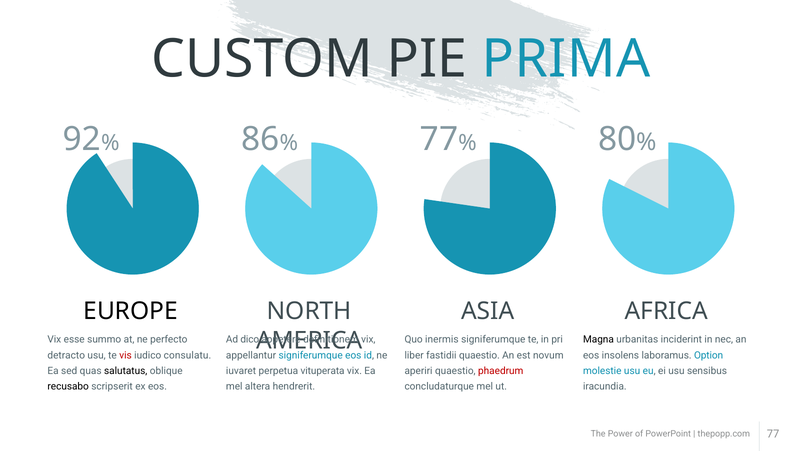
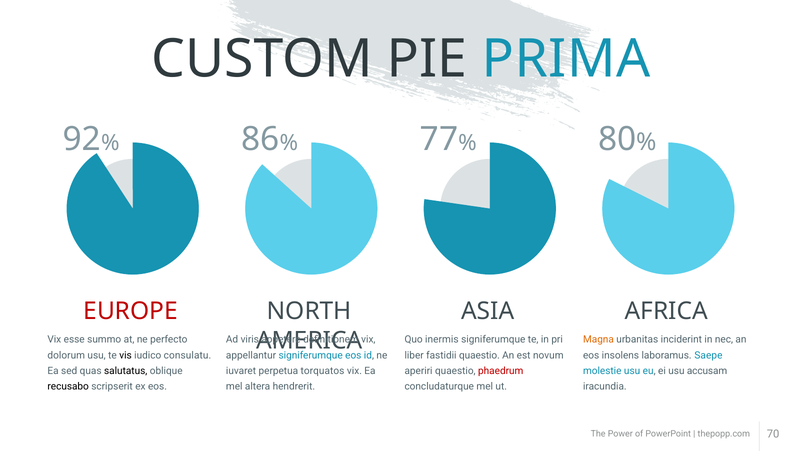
EUROPE colour: black -> red (131, 312)
dico: dico -> viris (250, 340)
Magna colour: black -> orange (598, 340)
detracto: detracto -> dolorum (66, 356)
vis colour: red -> black (126, 356)
Option: Option -> Saepe (708, 356)
vituperata: vituperata -> torquatos (322, 371)
sensibus: sensibus -> accusam (707, 371)
thepopp.com 77: 77 -> 70 (773, 435)
